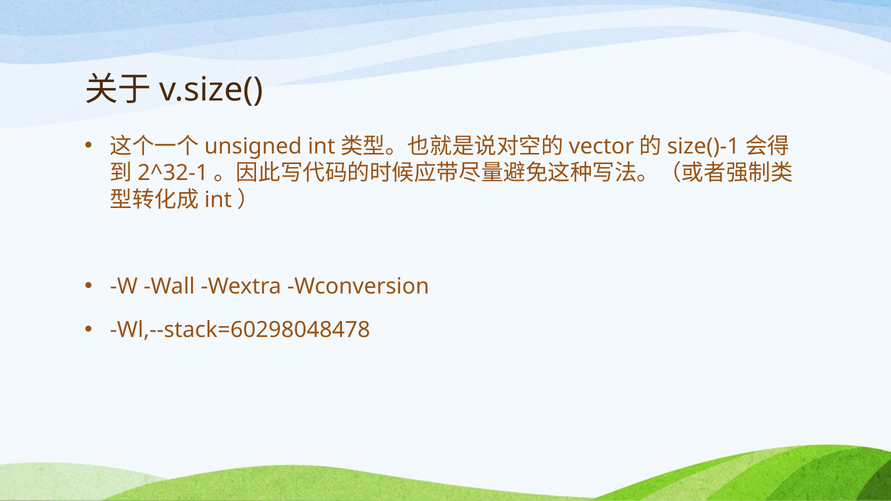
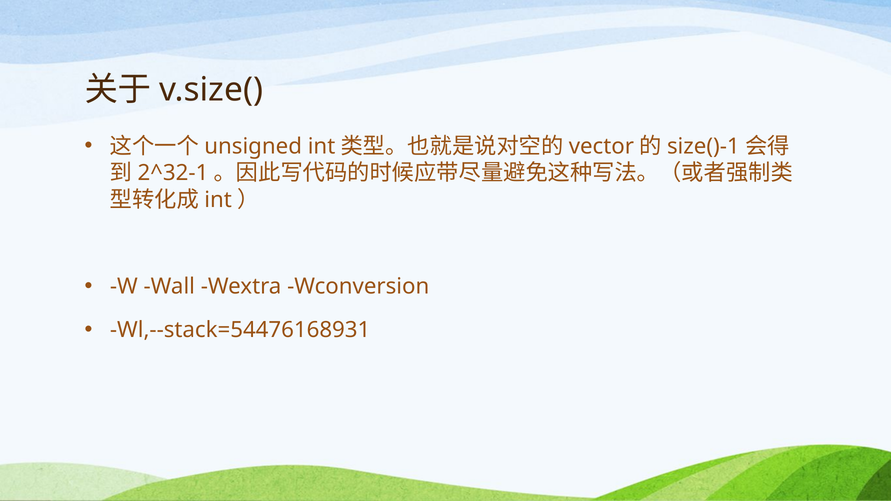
Wl,--stack=60298048478: Wl,--stack=60298048478 -> Wl,--stack=54476168931 (240, 330)
